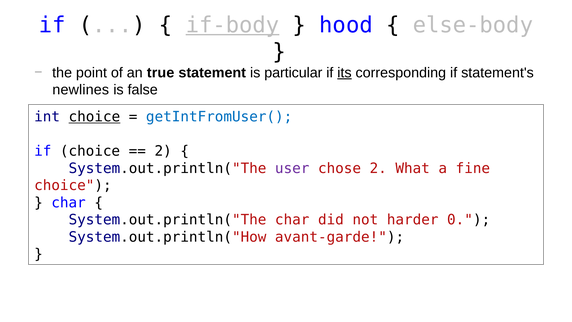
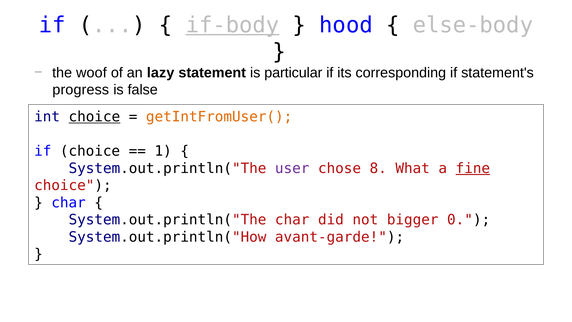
point: point -> woof (91, 73)
true: true -> lazy (161, 73)
its underline: present -> none (344, 73)
newlines: newlines -> progress (81, 90)
getIntFromUser( colour: blue -> orange (219, 117)
2: 2 -> 1 (163, 151)
chose 2: 2 -> 8 (378, 168)
fine underline: none -> present (473, 168)
harder: harder -> bigger (413, 220)
